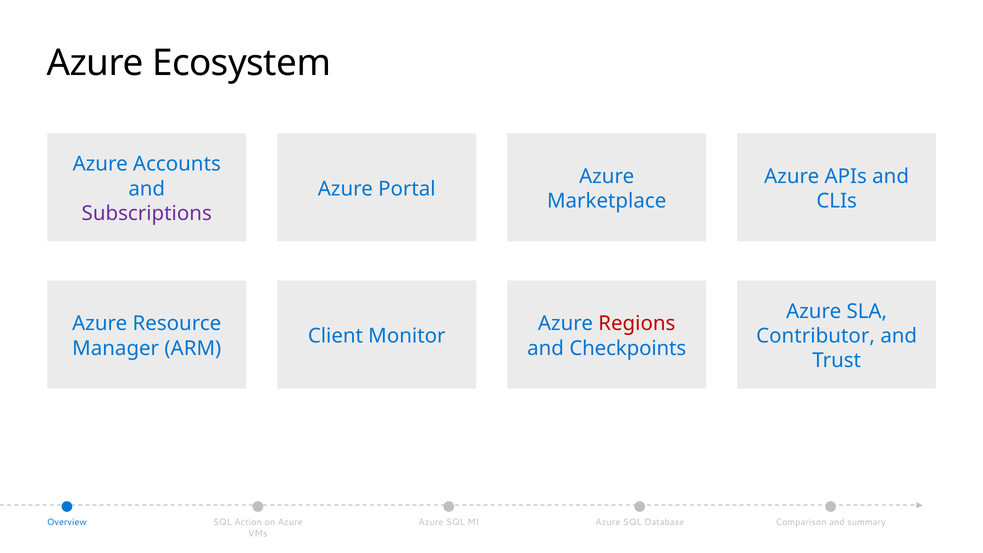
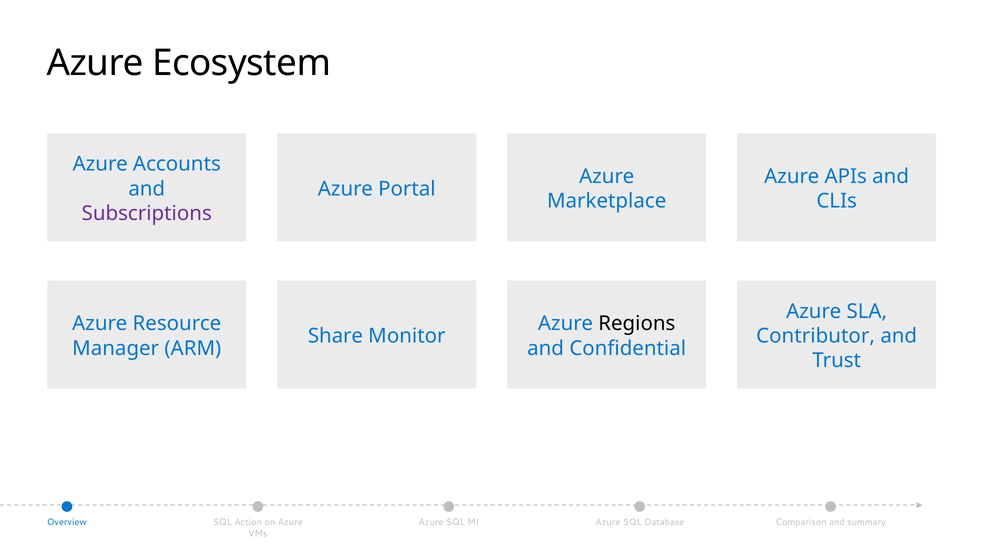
Regions colour: red -> black (637, 324)
Client: Client -> Share (335, 336)
Checkpoints: Checkpoints -> Confidential (628, 348)
